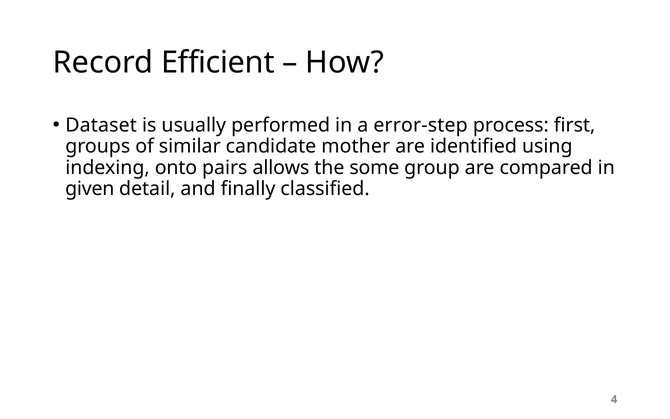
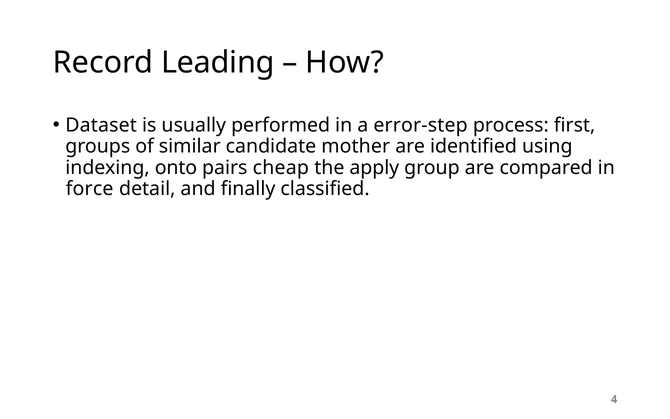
Efficient: Efficient -> Leading (218, 63)
allows: allows -> cheap (281, 167)
some: some -> apply (374, 167)
given: given -> force (90, 189)
